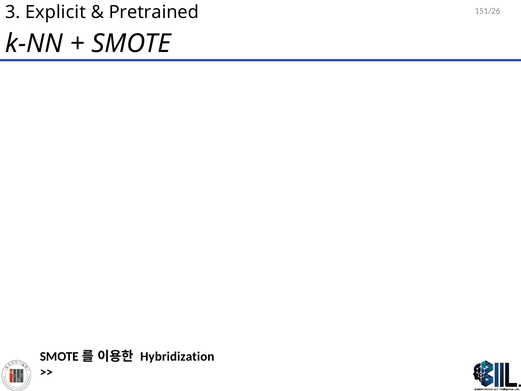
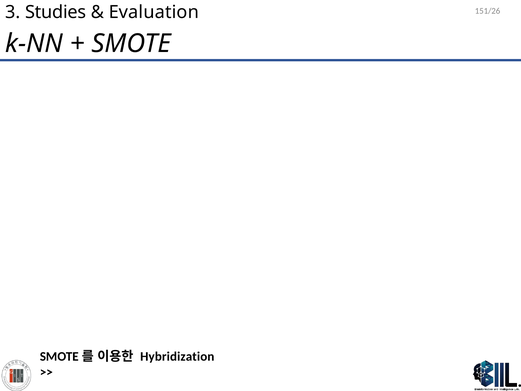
Explicit: Explicit -> Studies (56, 12)
Pretrained: Pretrained -> Evaluation (154, 12)
